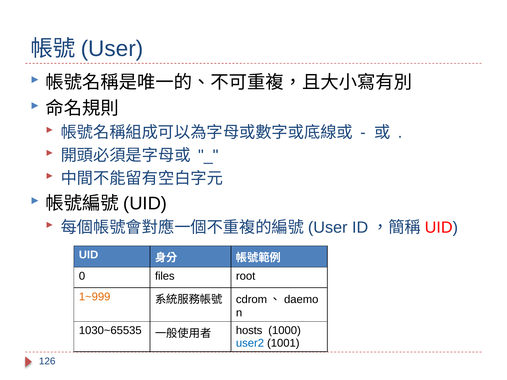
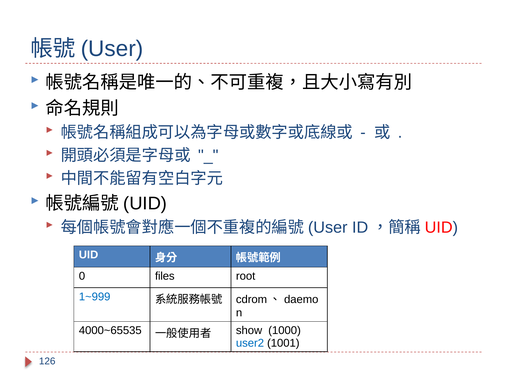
1~999 colour: orange -> blue (95, 297)
1030~65535: 1030~65535 -> 4000~65535 (110, 331)
hosts: hosts -> show (249, 331)
